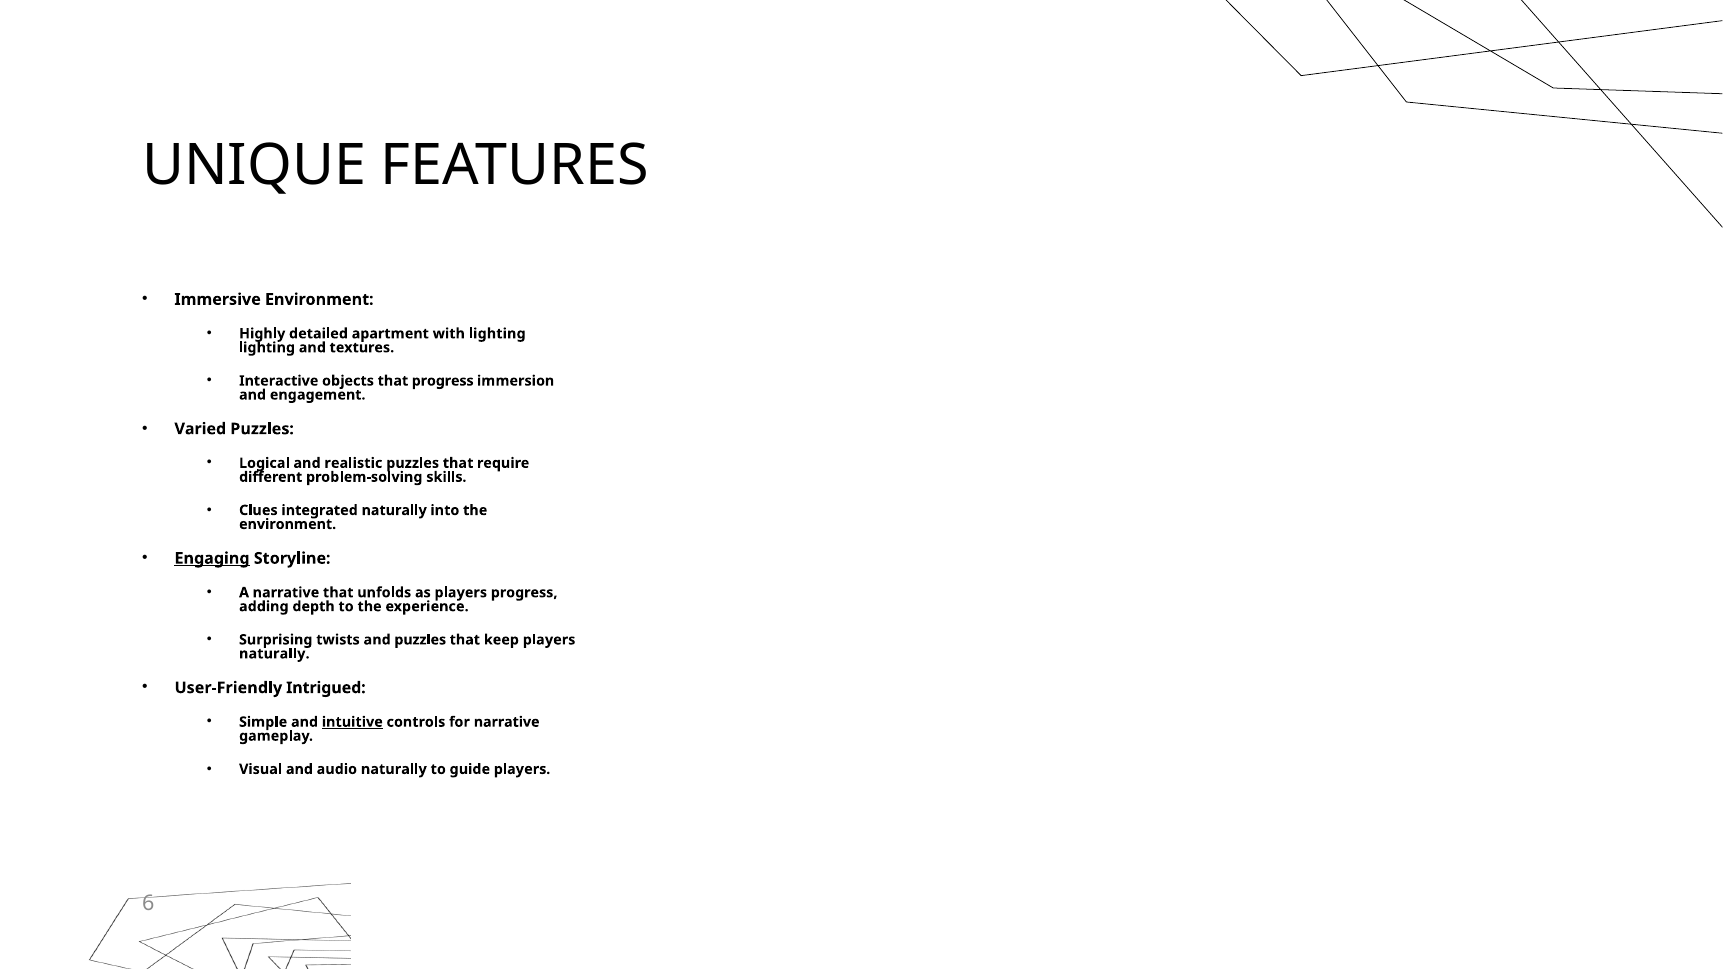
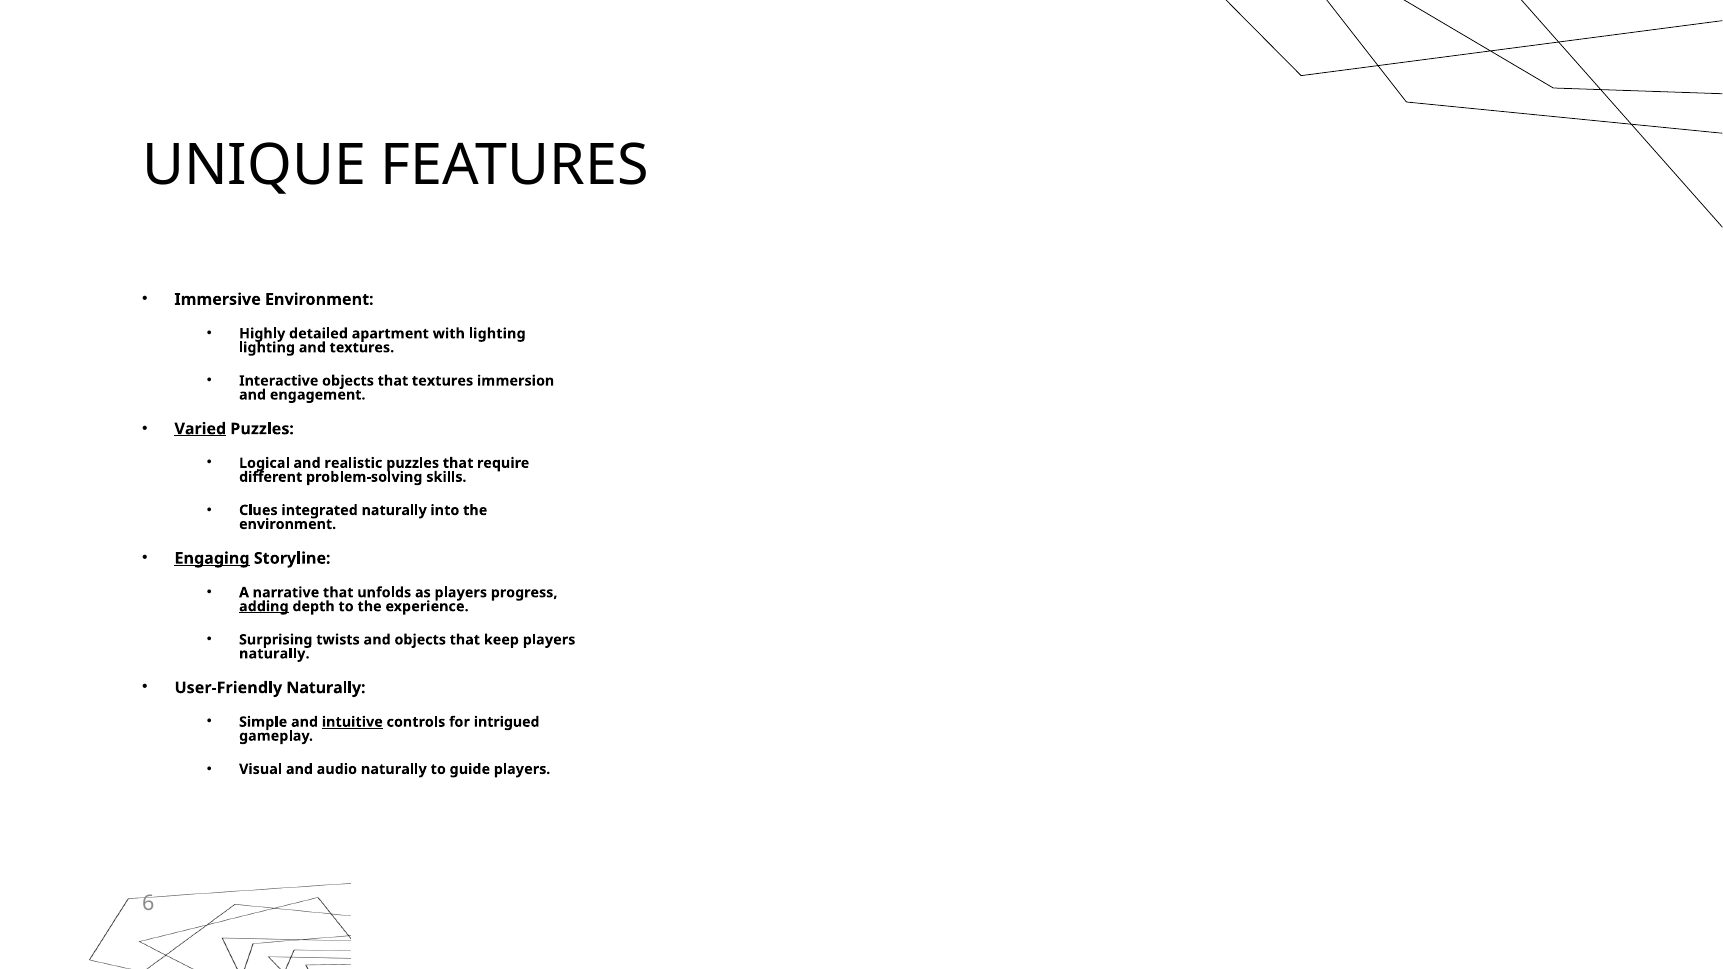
that progress: progress -> textures (443, 381)
Varied underline: none -> present (200, 429)
adding underline: none -> present (264, 607)
and puzzles: puzzles -> objects (420, 640)
User-Friendly Intrigued: Intrigued -> Naturally (326, 688)
for narrative: narrative -> intrigued (507, 722)
